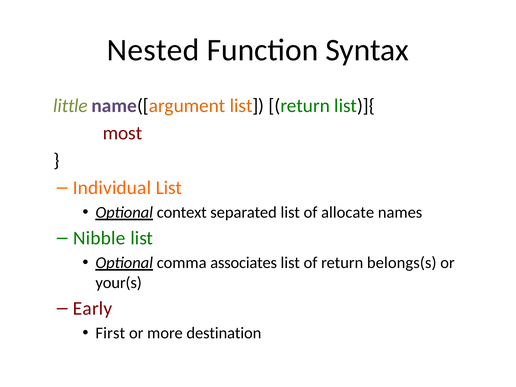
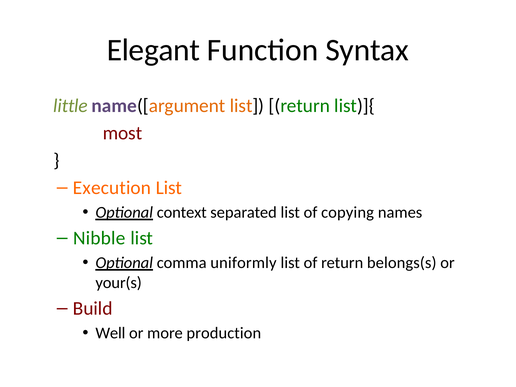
Nested: Nested -> Elegant (153, 50)
Individual: Individual -> Execution (112, 188)
allocate: allocate -> copying (348, 212)
associates: associates -> uniformly (243, 263)
Early: Early -> Build (93, 308)
First: First -> Well (110, 333)
destination: destination -> production (224, 333)
